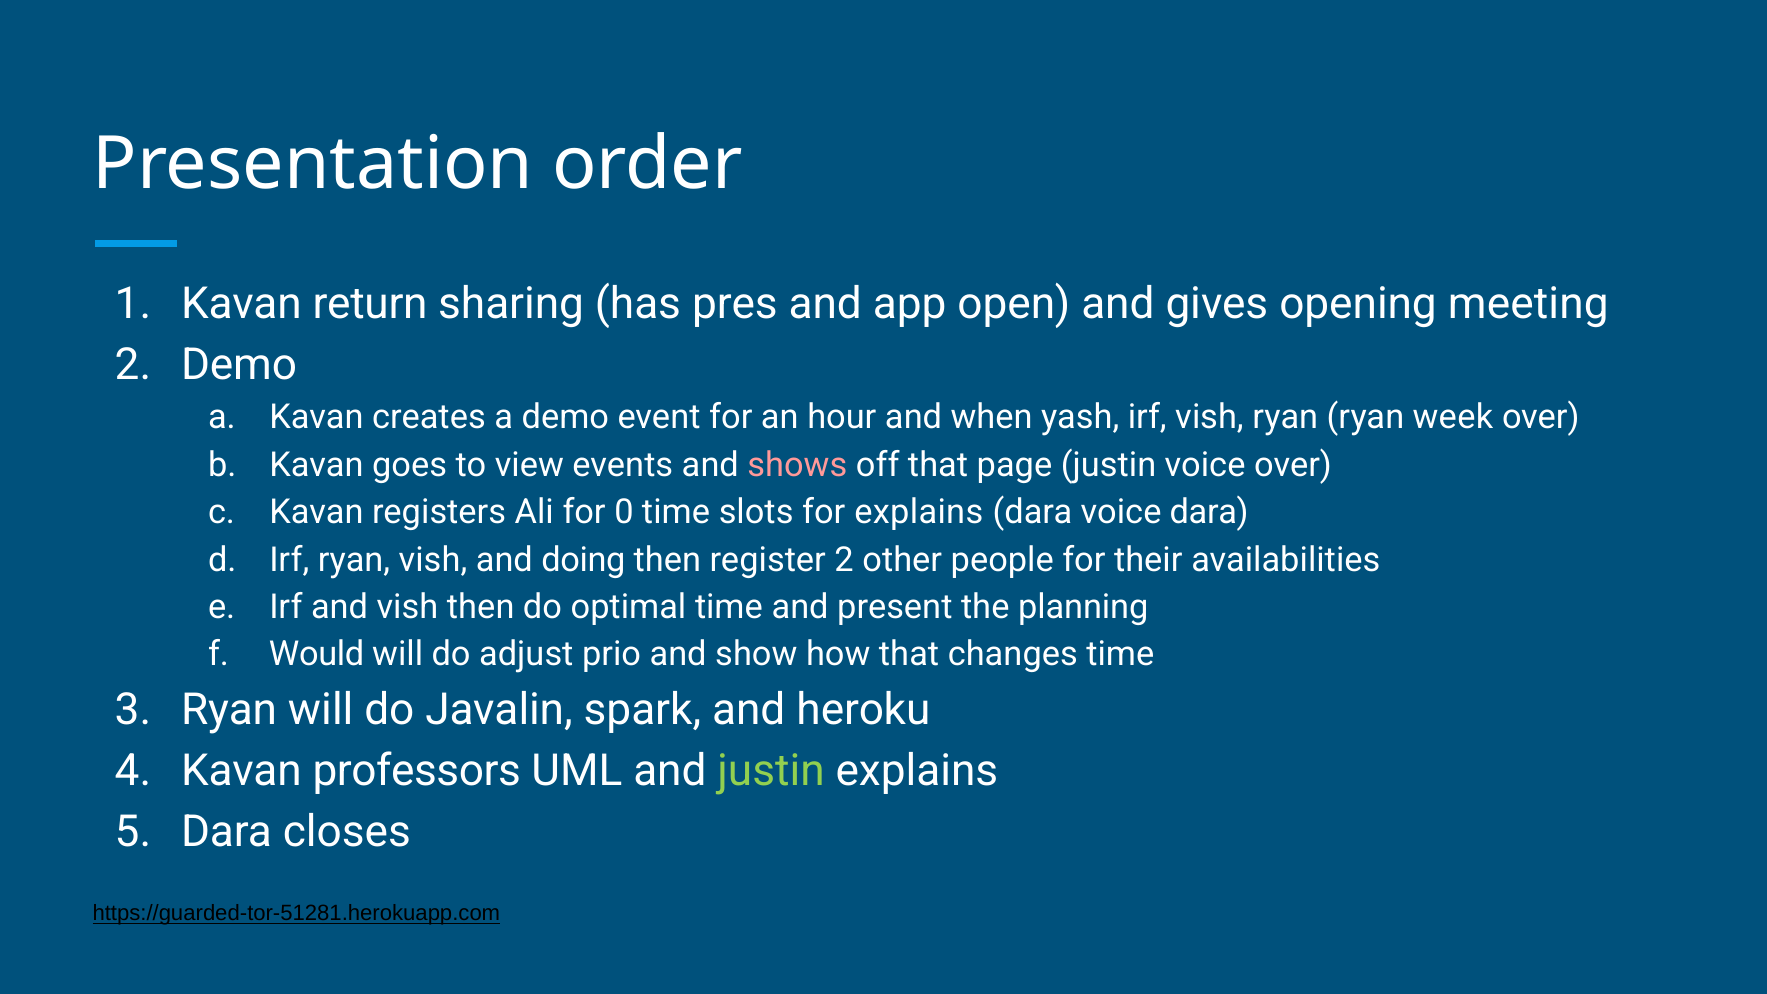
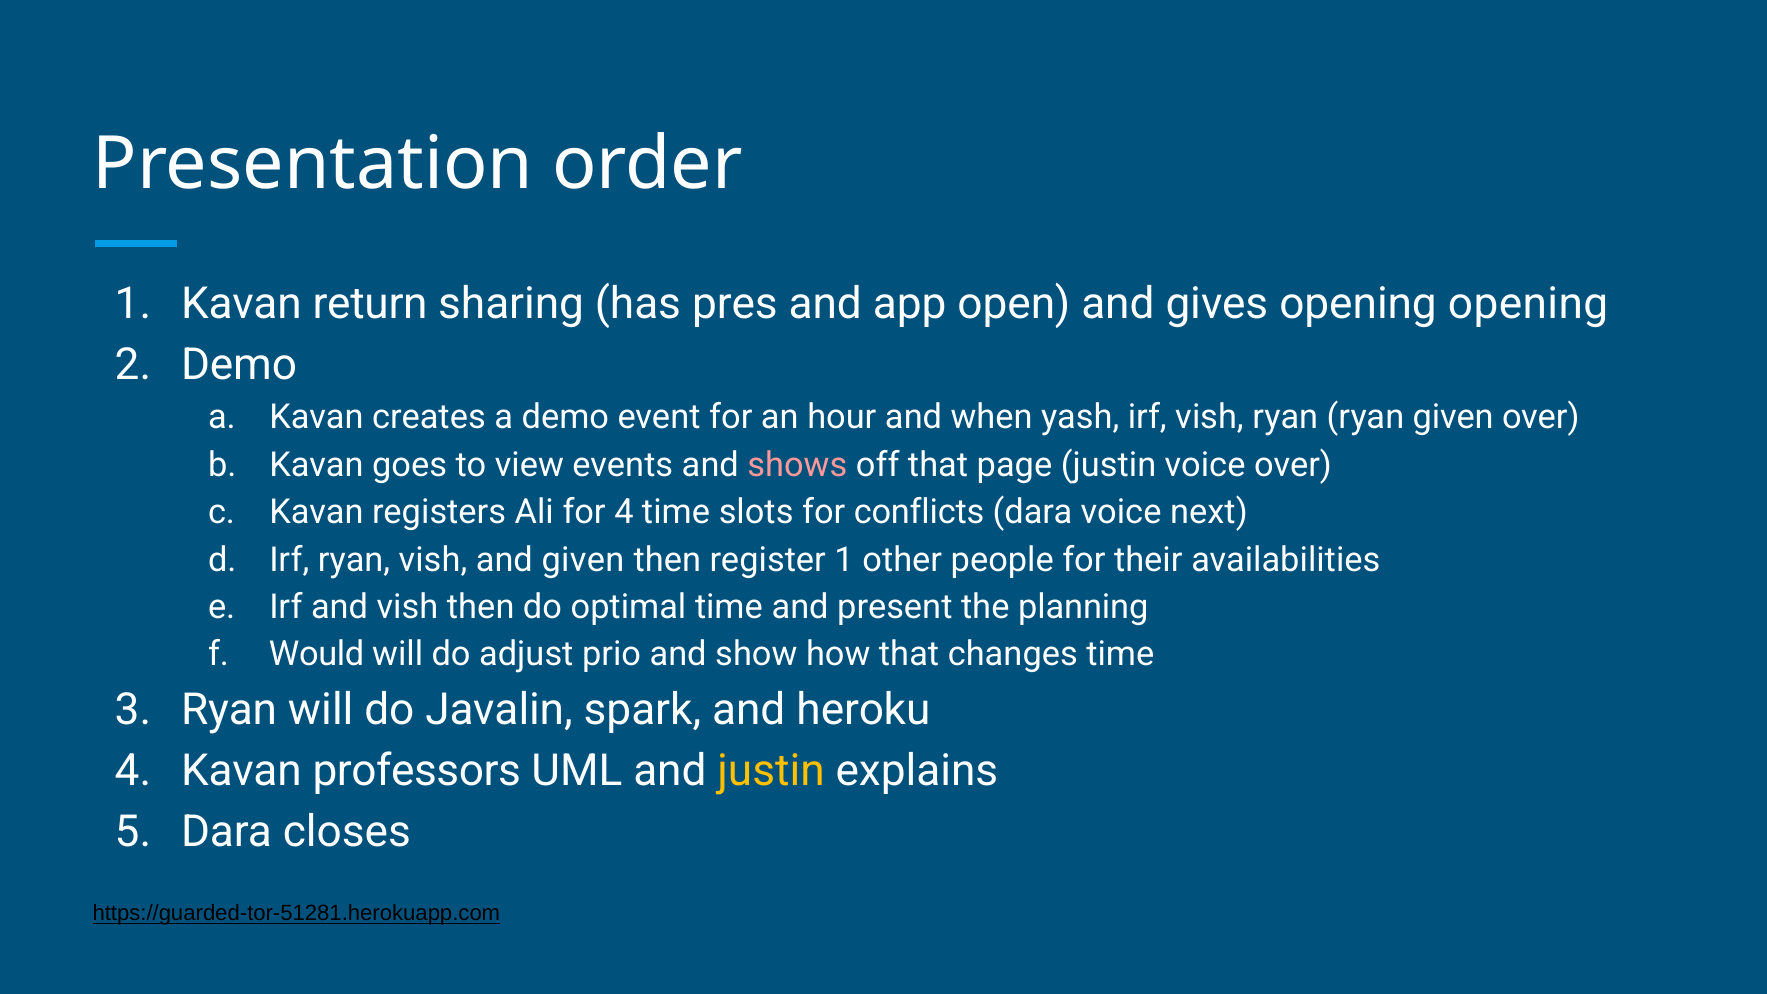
opening meeting: meeting -> opening (1528, 304)
ryan week: week -> given (1453, 418)
for 0: 0 -> 4 (624, 512)
for explains: explains -> conflicts (919, 512)
voice dara: dara -> next (1209, 512)
and doing: doing -> given (583, 560)
register 2: 2 -> 1 (844, 560)
justin colour: light green -> yellow (771, 771)
